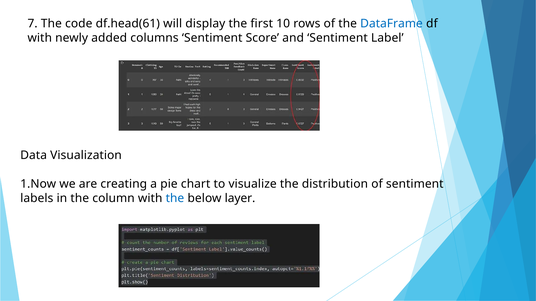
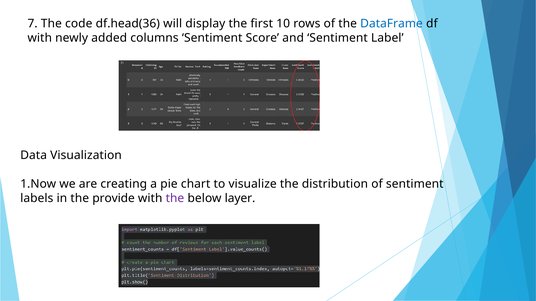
df.head(61: df.head(61 -> df.head(36 (128, 24)
column: column -> provide (114, 198)
the colour: blue -> purple (175, 198)
